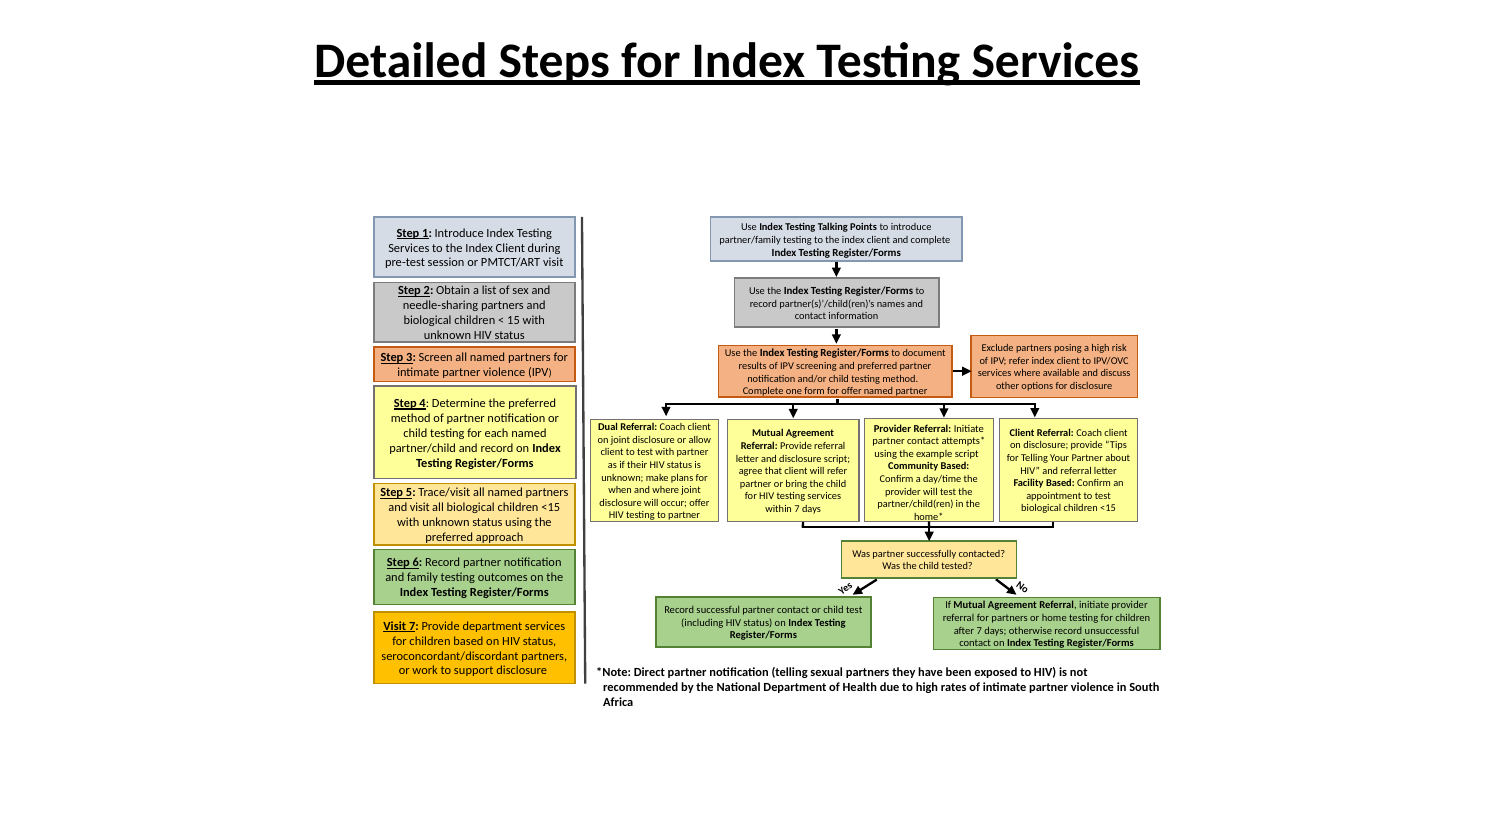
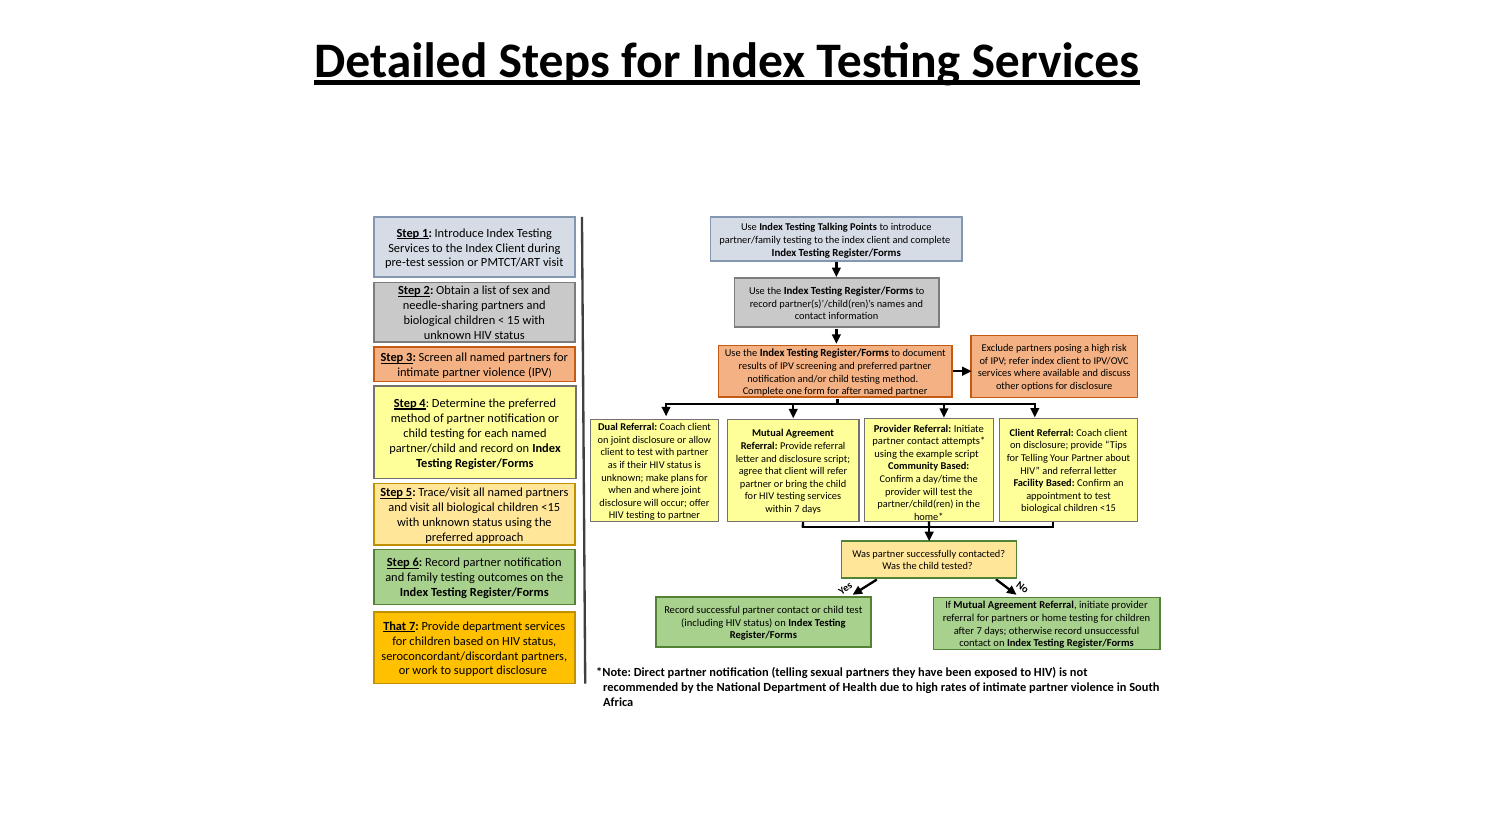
for offer: offer -> after (852, 391)
Visit: Visit -> That (395, 626)
